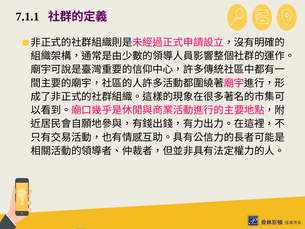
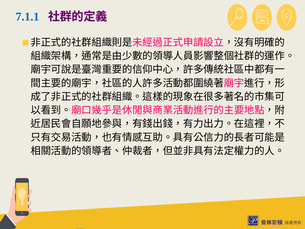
7.1.1 colour: black -> blue (27, 17)
